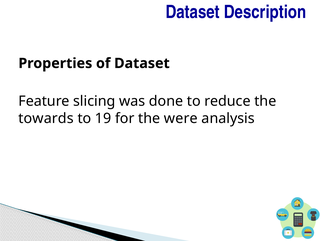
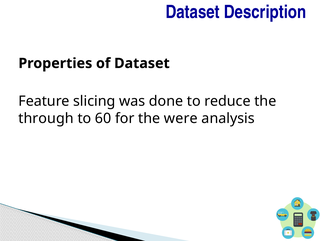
towards: towards -> through (46, 118)
19: 19 -> 60 (103, 118)
